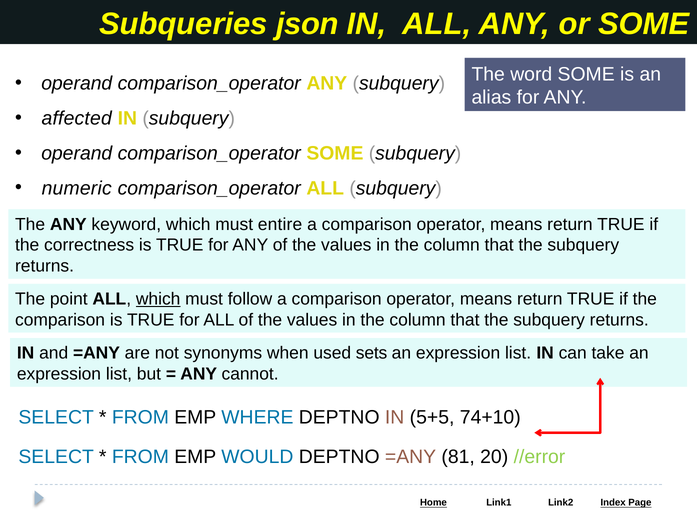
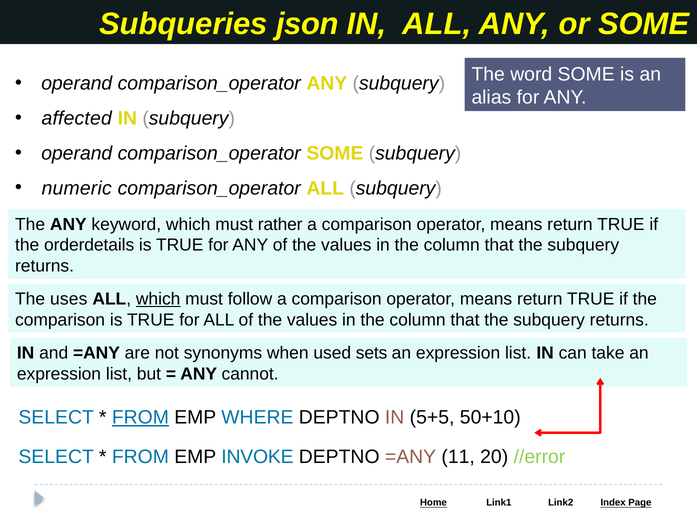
entire: entire -> rather (280, 224)
correctness: correctness -> orderdetails (89, 245)
point: point -> uses (69, 299)
FROM underline: none -> present (140, 417)
74+10: 74+10 -> 50+10 (490, 417)
WOULD: WOULD -> INVOKE (257, 456)
81: 81 -> 11 (458, 456)
